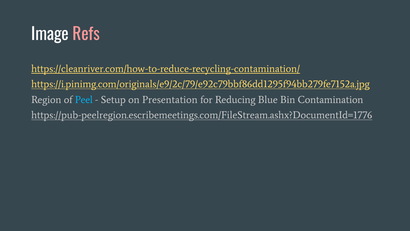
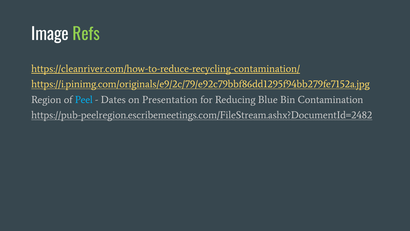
Refs colour: pink -> light green (86, 34)
Setup: Setup -> Dates (113, 99)
https://pub-peelregion.escribemeetings.com/FileStream.ashx?DocumentId=1776: https://pub-peelregion.escribemeetings.com/FileStream.ashx?DocumentId=1776 -> https://pub-peelregion.escribemeetings.com/FileStream.ashx?DocumentId=2482 (202, 115)
